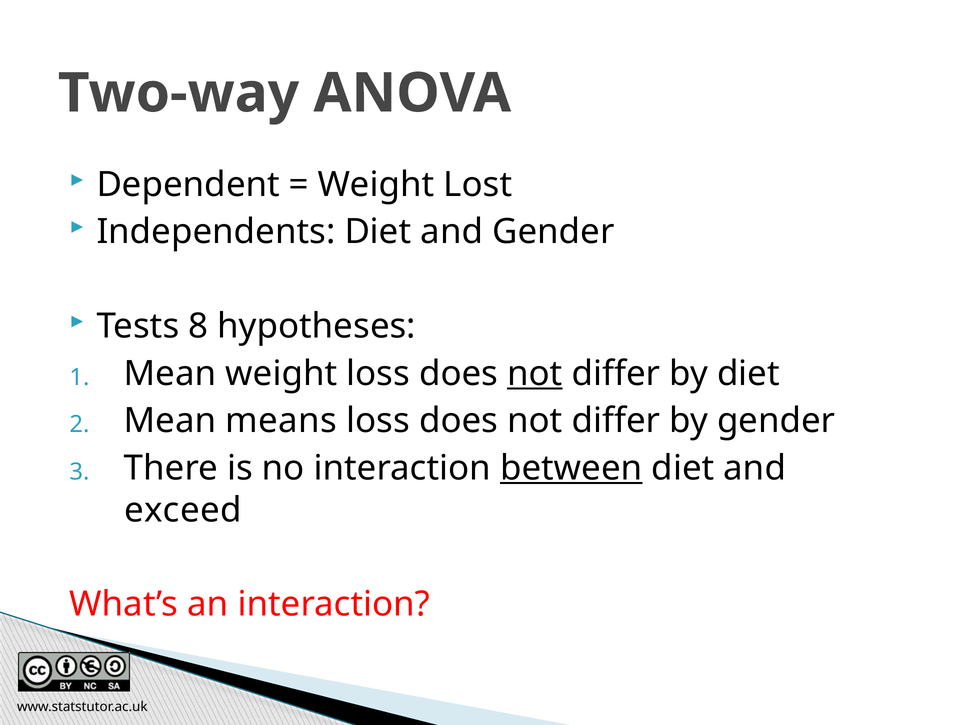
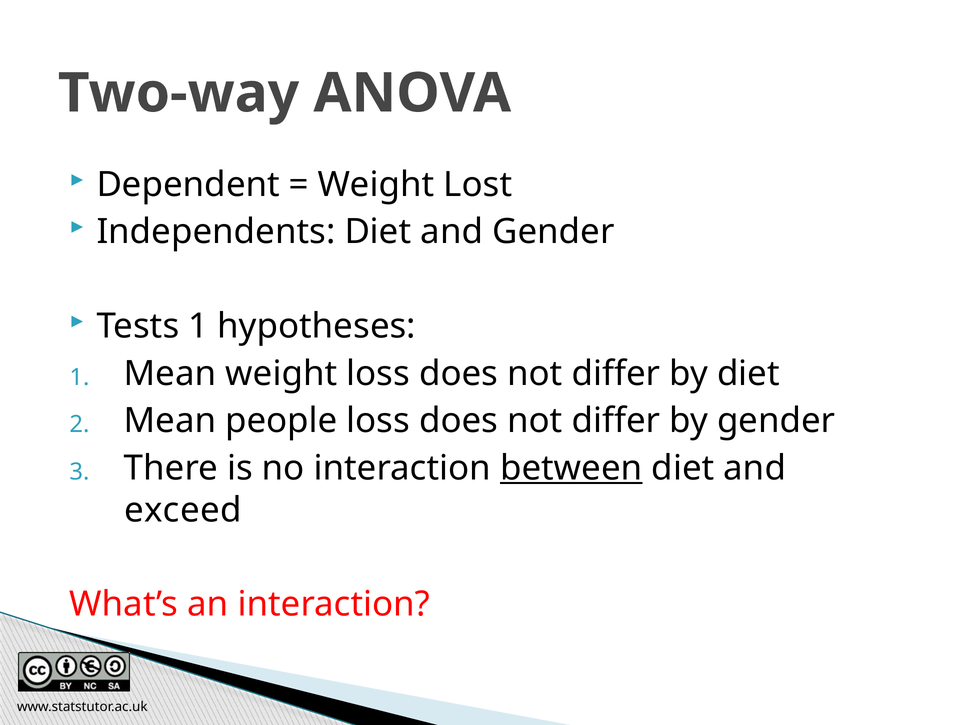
Tests 8: 8 -> 1 (198, 327)
not underline: present -> none (535, 374)
means: means -> people (281, 421)
